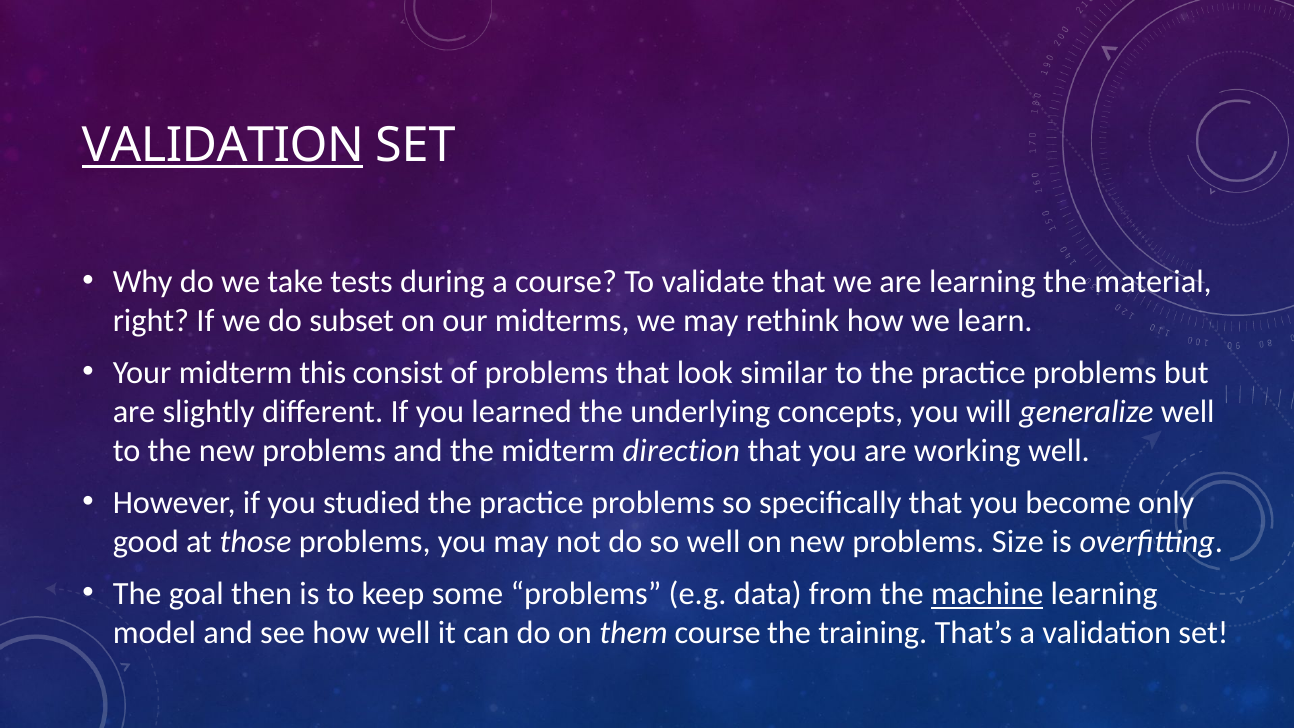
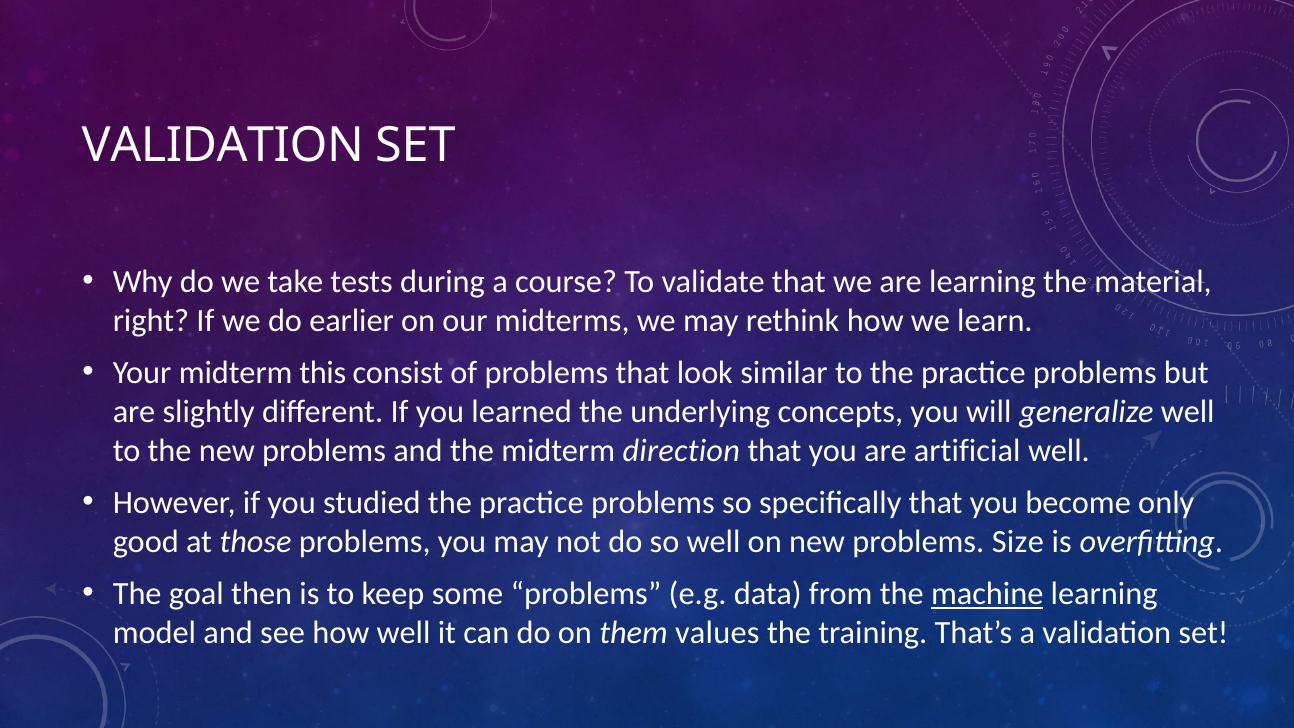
VALIDATION underline: present -> none (223, 145)
subset: subset -> earlier (352, 321)
working: working -> artificial (967, 450)
them course: course -> values (717, 633)
